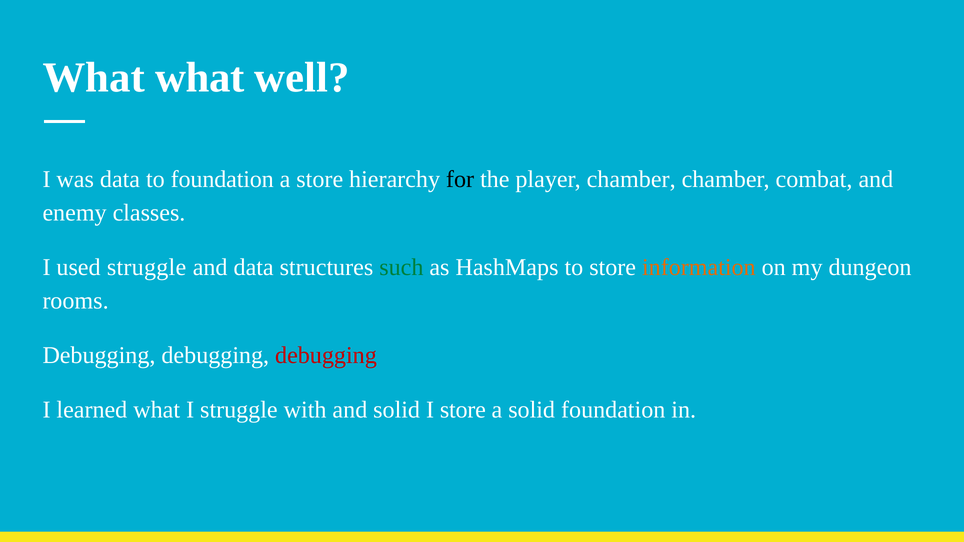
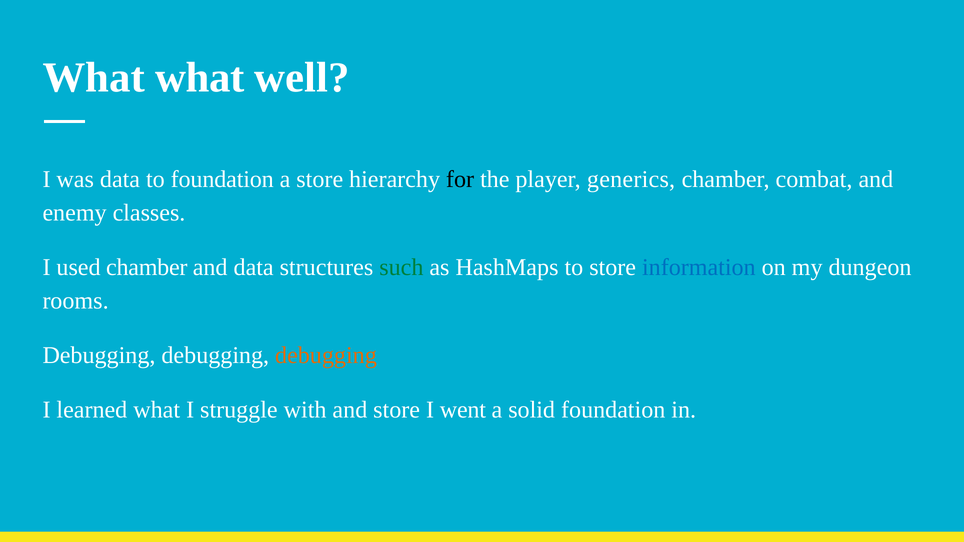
player chamber: chamber -> generics (631, 180)
used struggle: struggle -> chamber (147, 267)
information colour: orange -> blue (699, 267)
debugging colour: red -> orange (326, 355)
and solid: solid -> store (397, 410)
I store: store -> went (463, 410)
